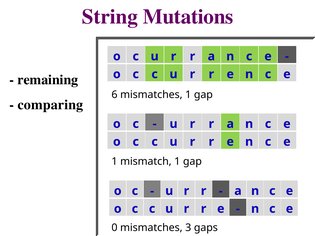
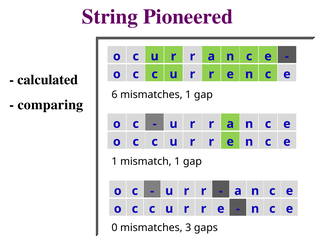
Mutations: Mutations -> Pioneered (188, 17)
remaining: remaining -> calculated (48, 80)
